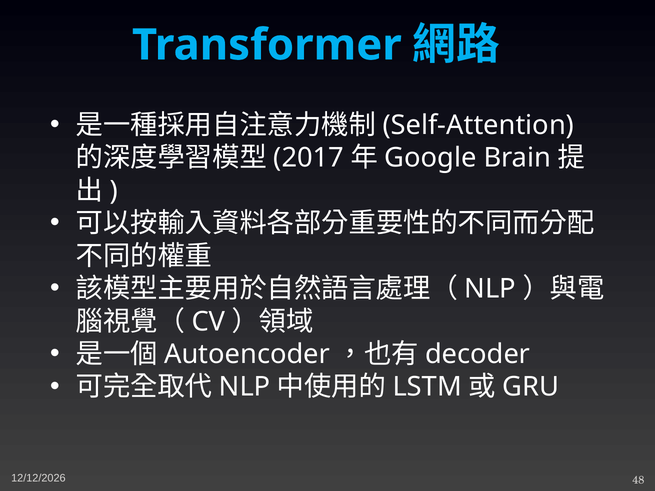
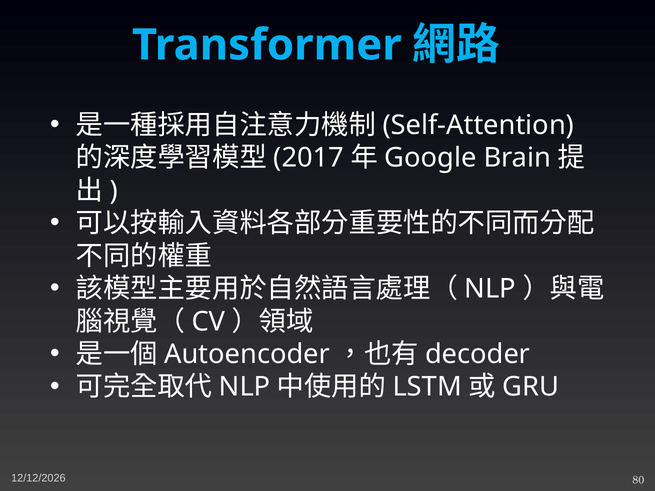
48: 48 -> 80 (638, 480)
